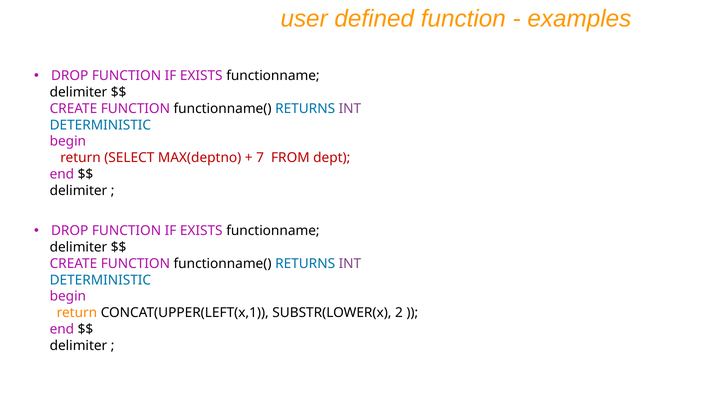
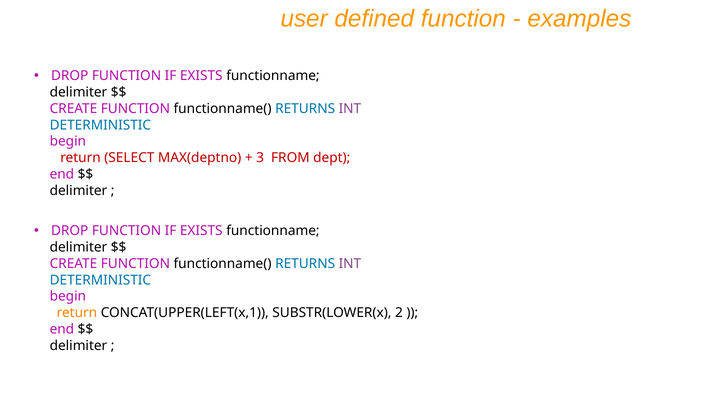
7: 7 -> 3 (260, 158)
